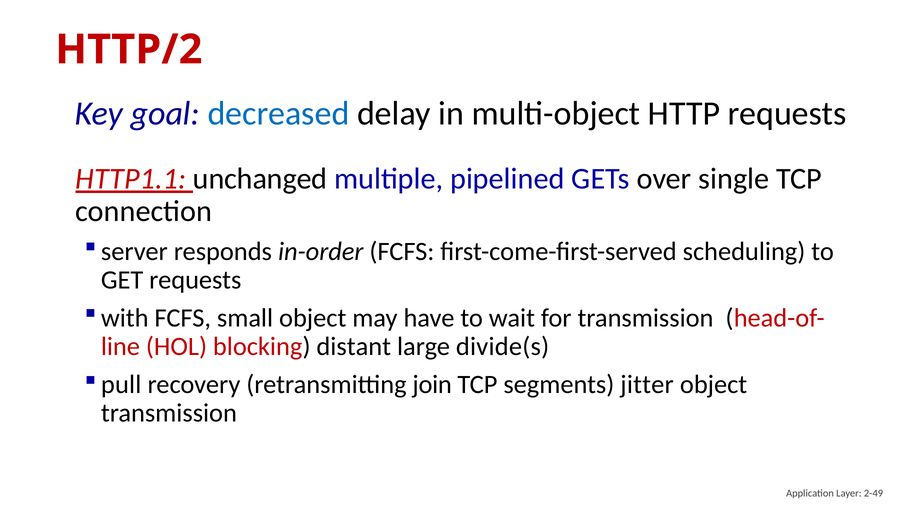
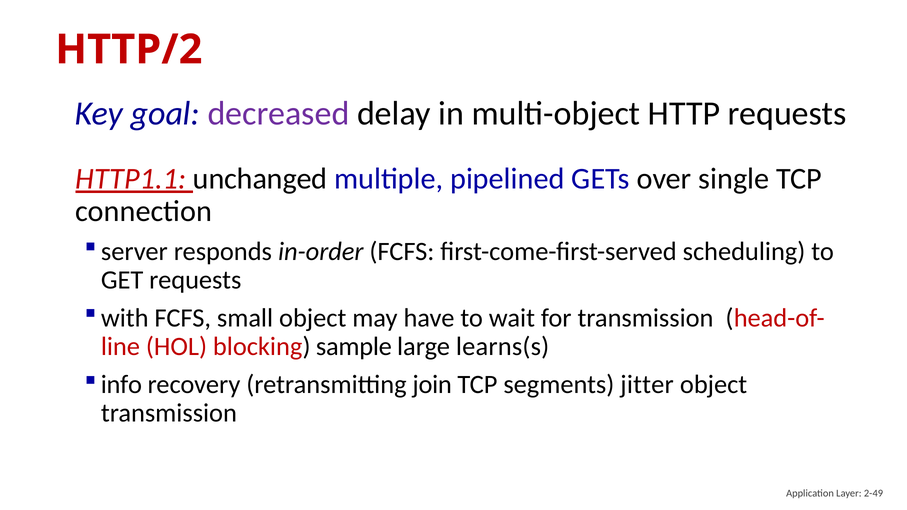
decreased colour: blue -> purple (278, 113)
distant: distant -> sample (354, 347)
divide(s: divide(s -> learns(s (503, 347)
pull: pull -> info (121, 385)
